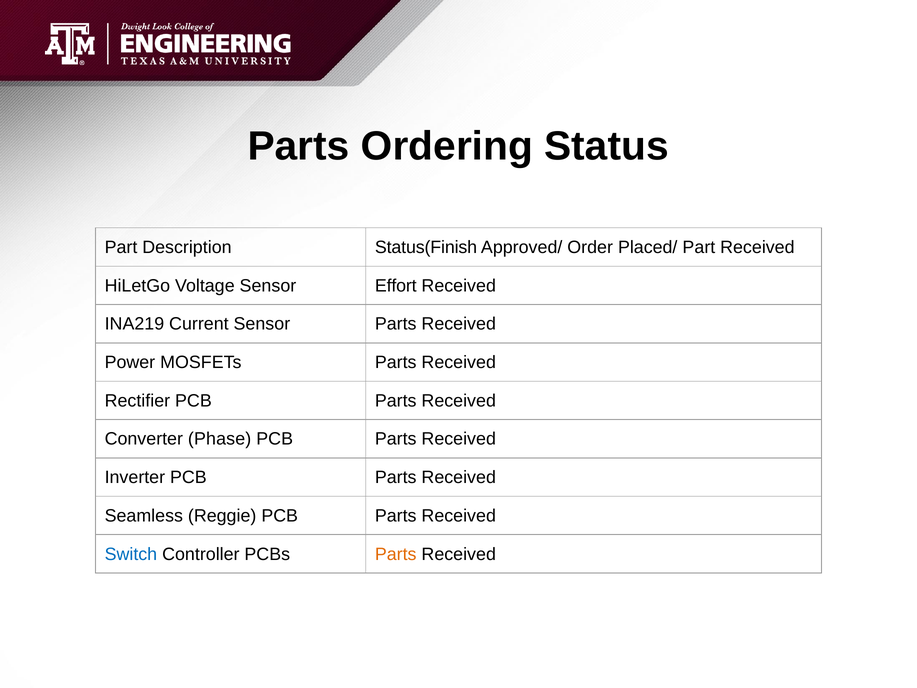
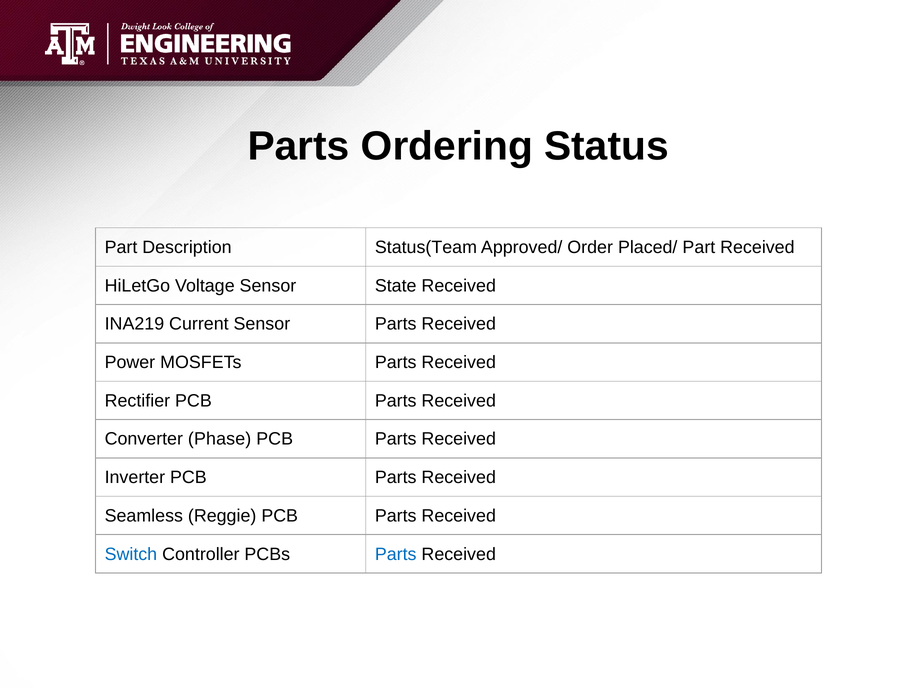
Status(Finish: Status(Finish -> Status(Team (426, 247)
Effort: Effort -> State (396, 286)
Parts colour: orange -> blue (396, 554)
